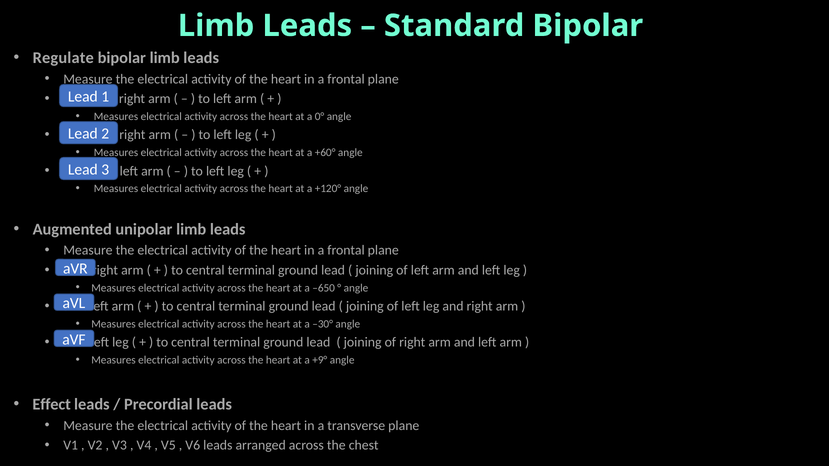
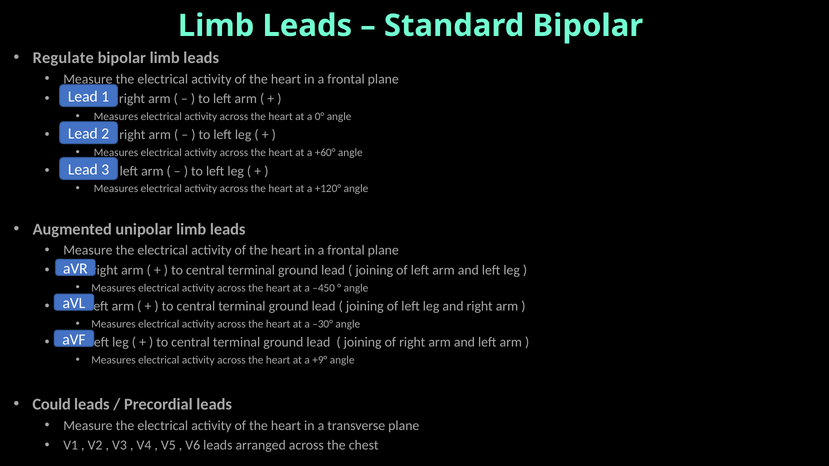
–650: –650 -> –450 (324, 288)
Effect: Effect -> Could (52, 405)
